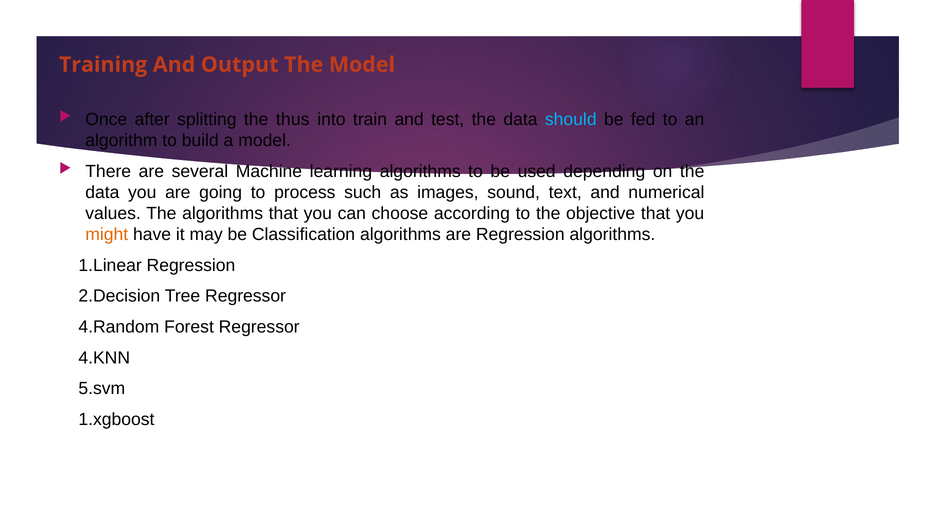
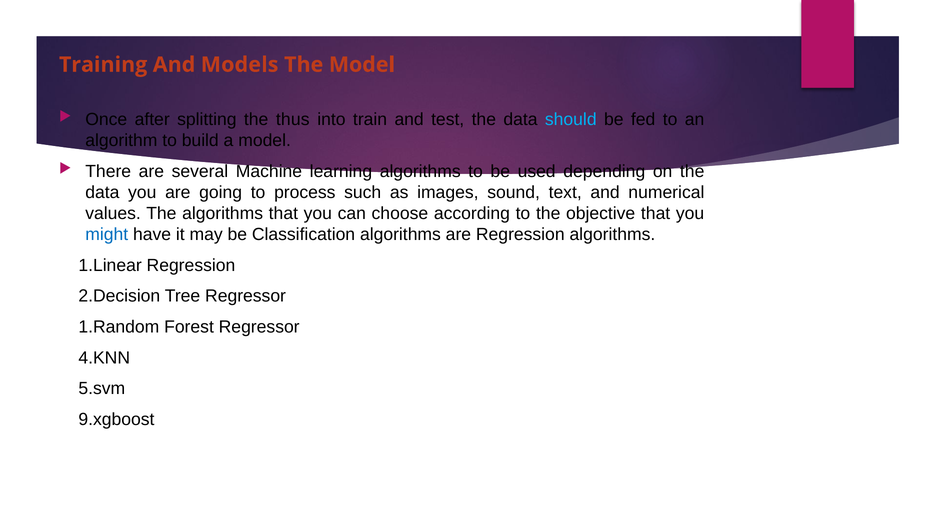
Output: Output -> Models (240, 65)
might colour: orange -> blue (107, 234)
4.Random: 4.Random -> 1.Random (119, 327)
1.xgboost: 1.xgboost -> 9.xgboost (116, 419)
